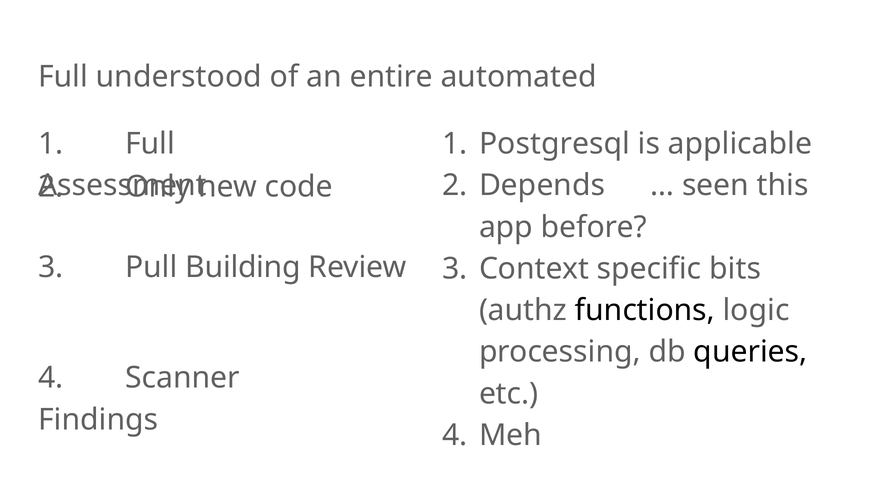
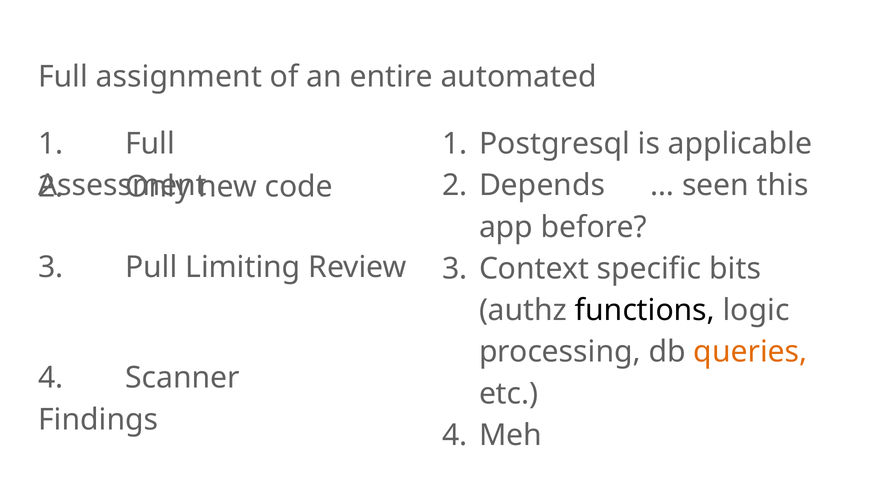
understood: understood -> assignment (179, 77)
Building: Building -> Limiting (243, 267)
queries colour: black -> orange (750, 352)
